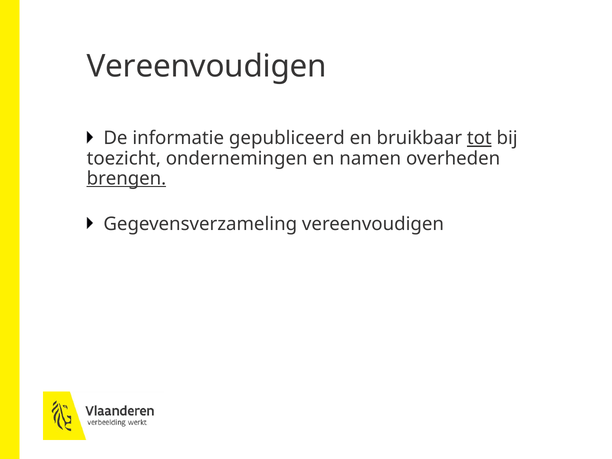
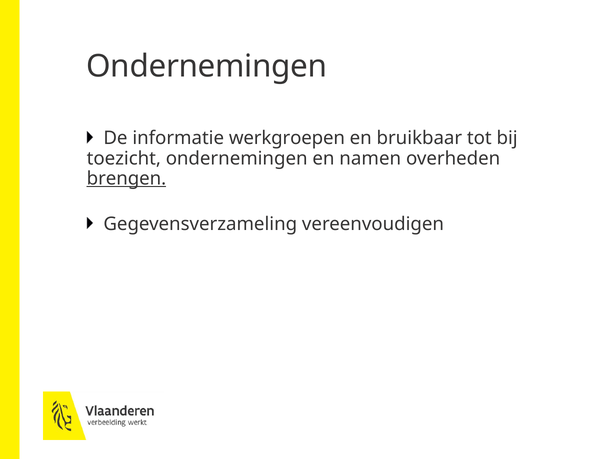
Vereenvoudigen: Vereenvoudigen -> Ondernemingen (207, 66)
gepubliceerd: gepubliceerd -> werkgroepen (287, 138)
tot underline: present -> none (479, 138)
